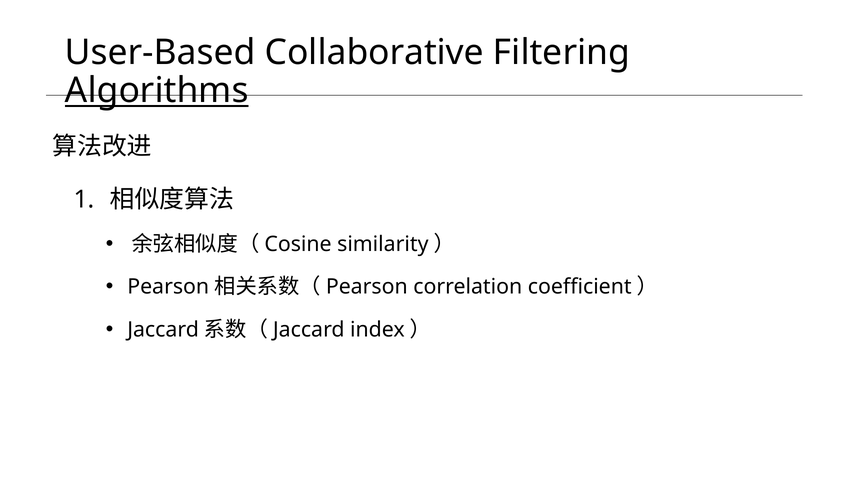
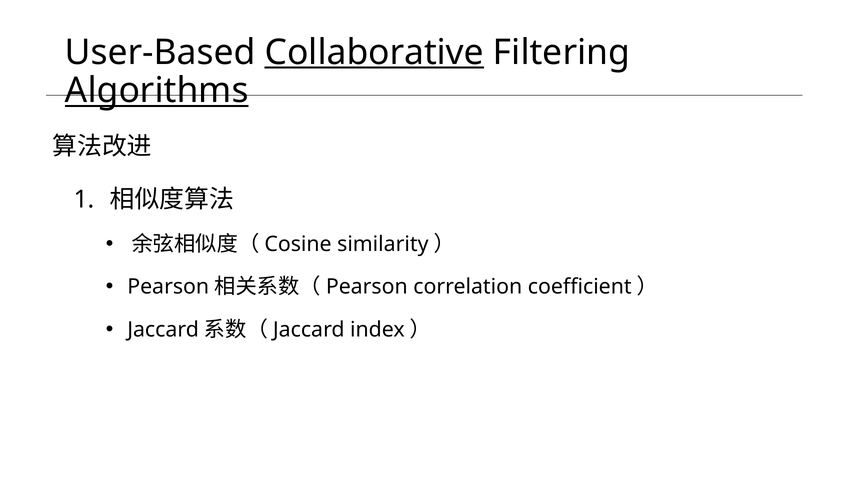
Collaborative underline: none -> present (374, 52)
